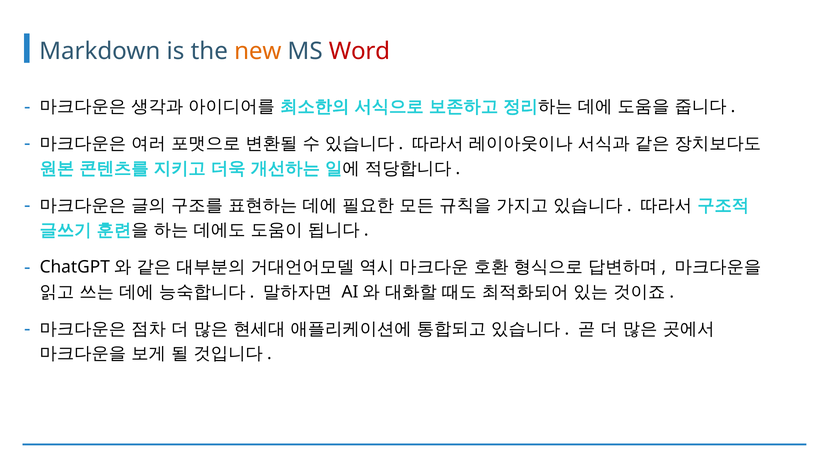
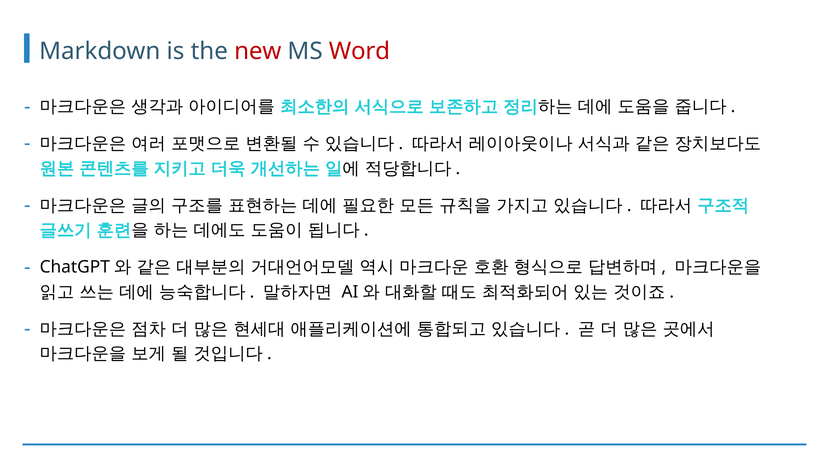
new colour: orange -> red (258, 51)
